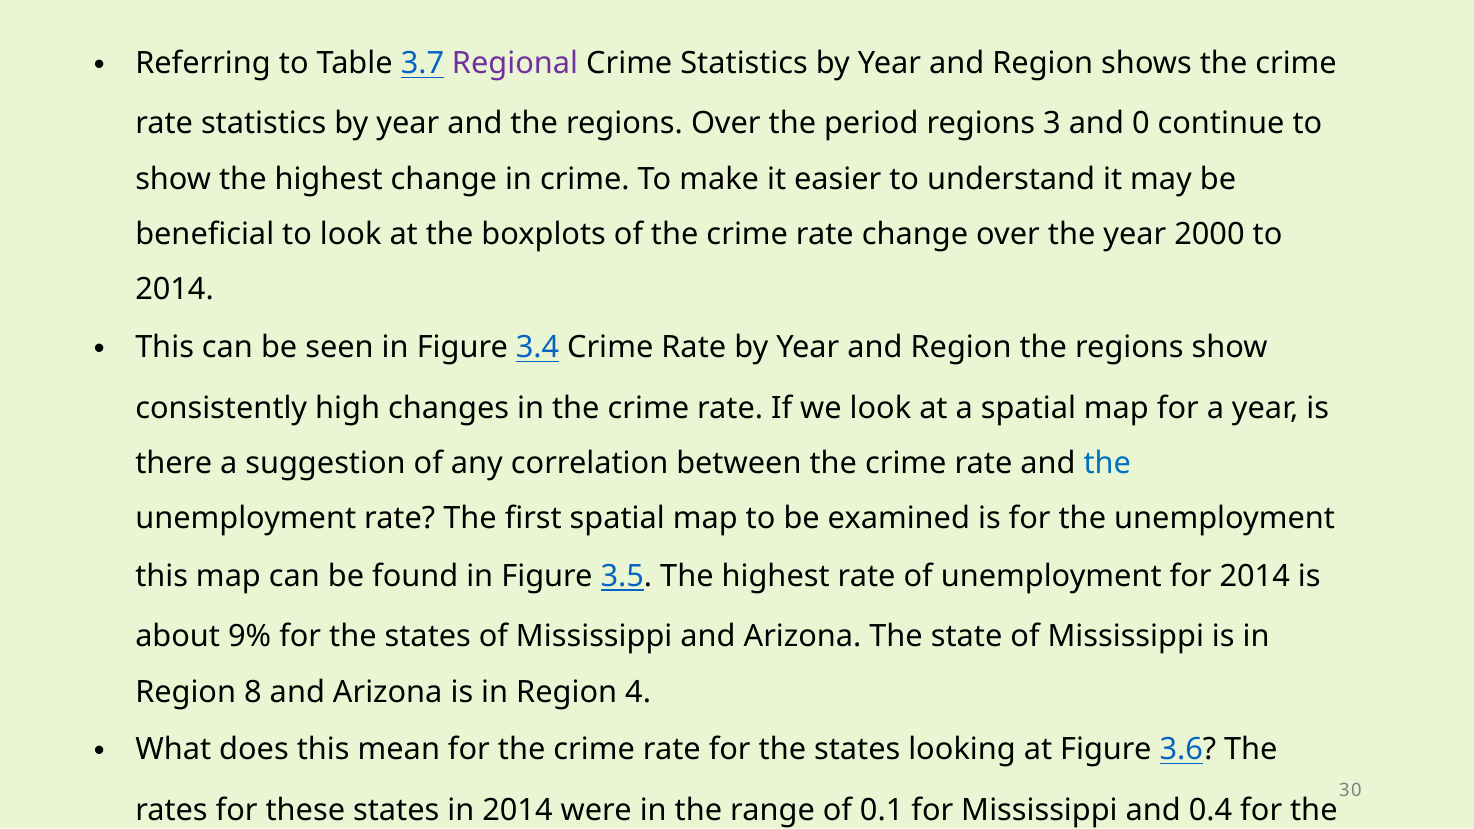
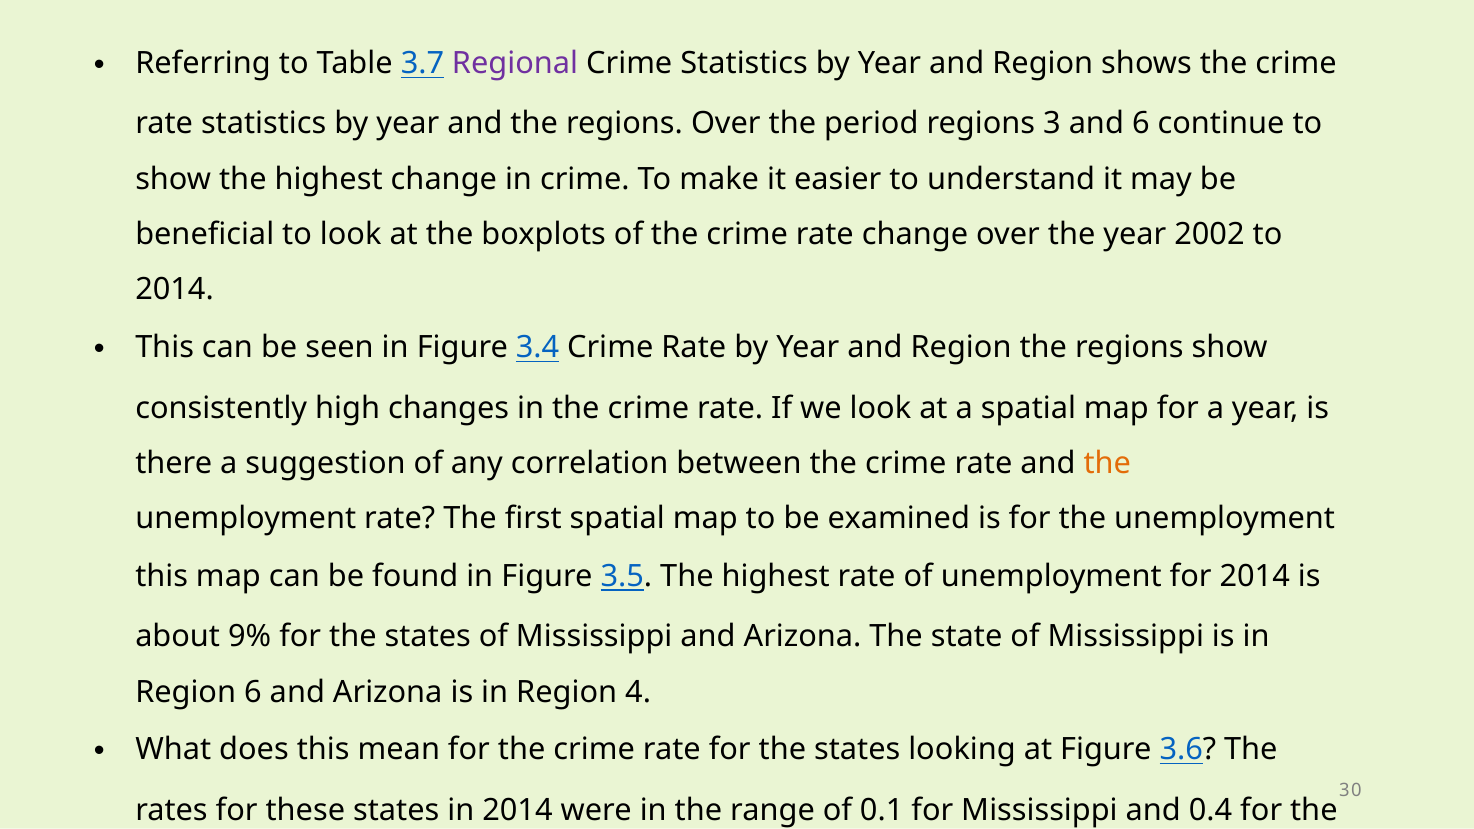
and 0: 0 -> 6 (1141, 124)
2000: 2000 -> 2002 (1209, 234)
the colour: blue -> orange (1107, 463)
Region 8: 8 -> 6 (253, 692)
